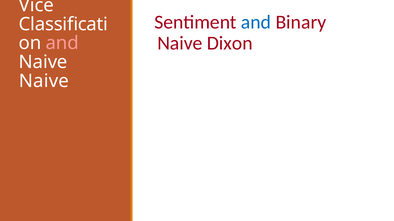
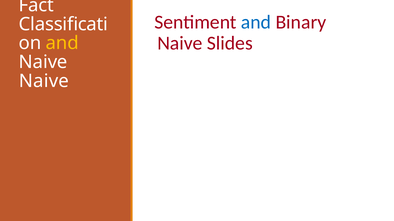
Vice: Vice -> Fact (36, 5)
Dixon: Dixon -> Slides (230, 43)
and colour: pink -> yellow (62, 43)
